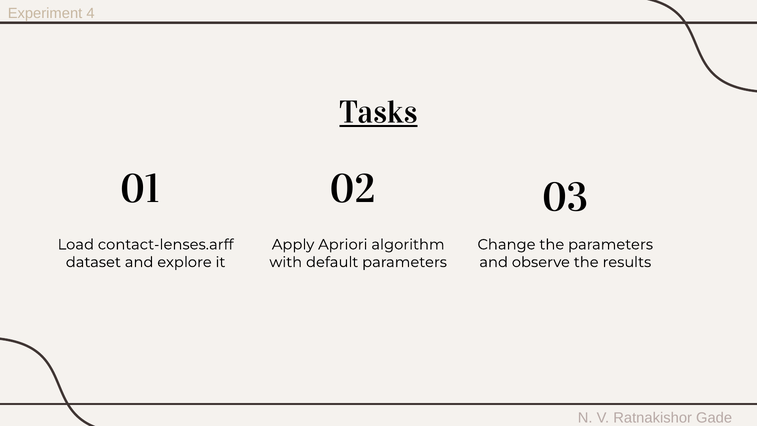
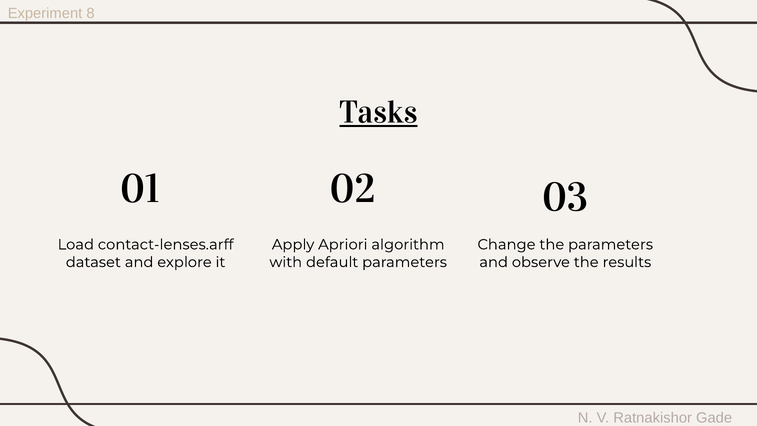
4: 4 -> 8 (90, 14)
